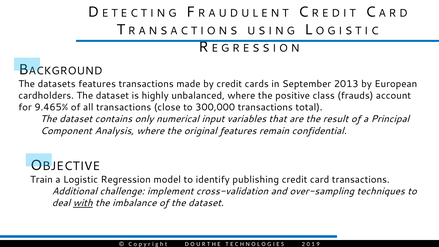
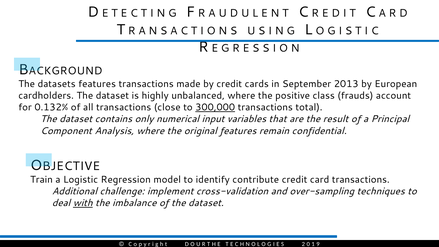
9.465%: 9.465% -> 0.132% (51, 107)
300,000 underline: none -> present (215, 107)
publishing: publishing -> contribute (256, 180)
